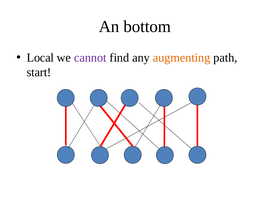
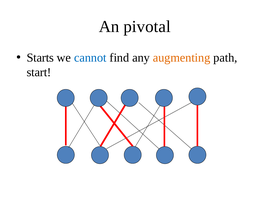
bottom: bottom -> pivotal (147, 27)
Local: Local -> Starts (40, 57)
cannot colour: purple -> blue (90, 57)
